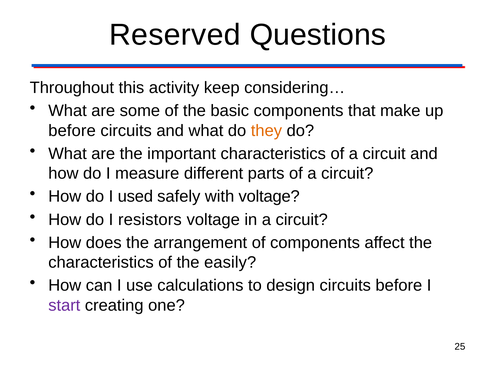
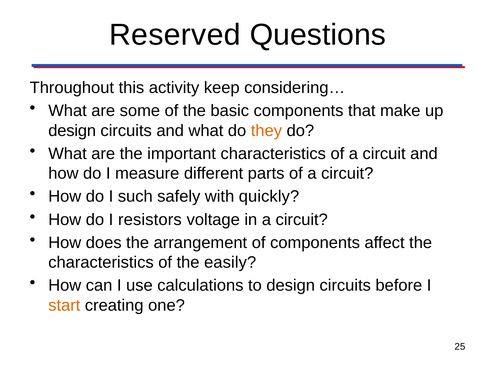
before: before -> design (72, 131)
used: used -> such (135, 197)
with voltage: voltage -> quickly (269, 197)
start colour: purple -> orange (64, 306)
